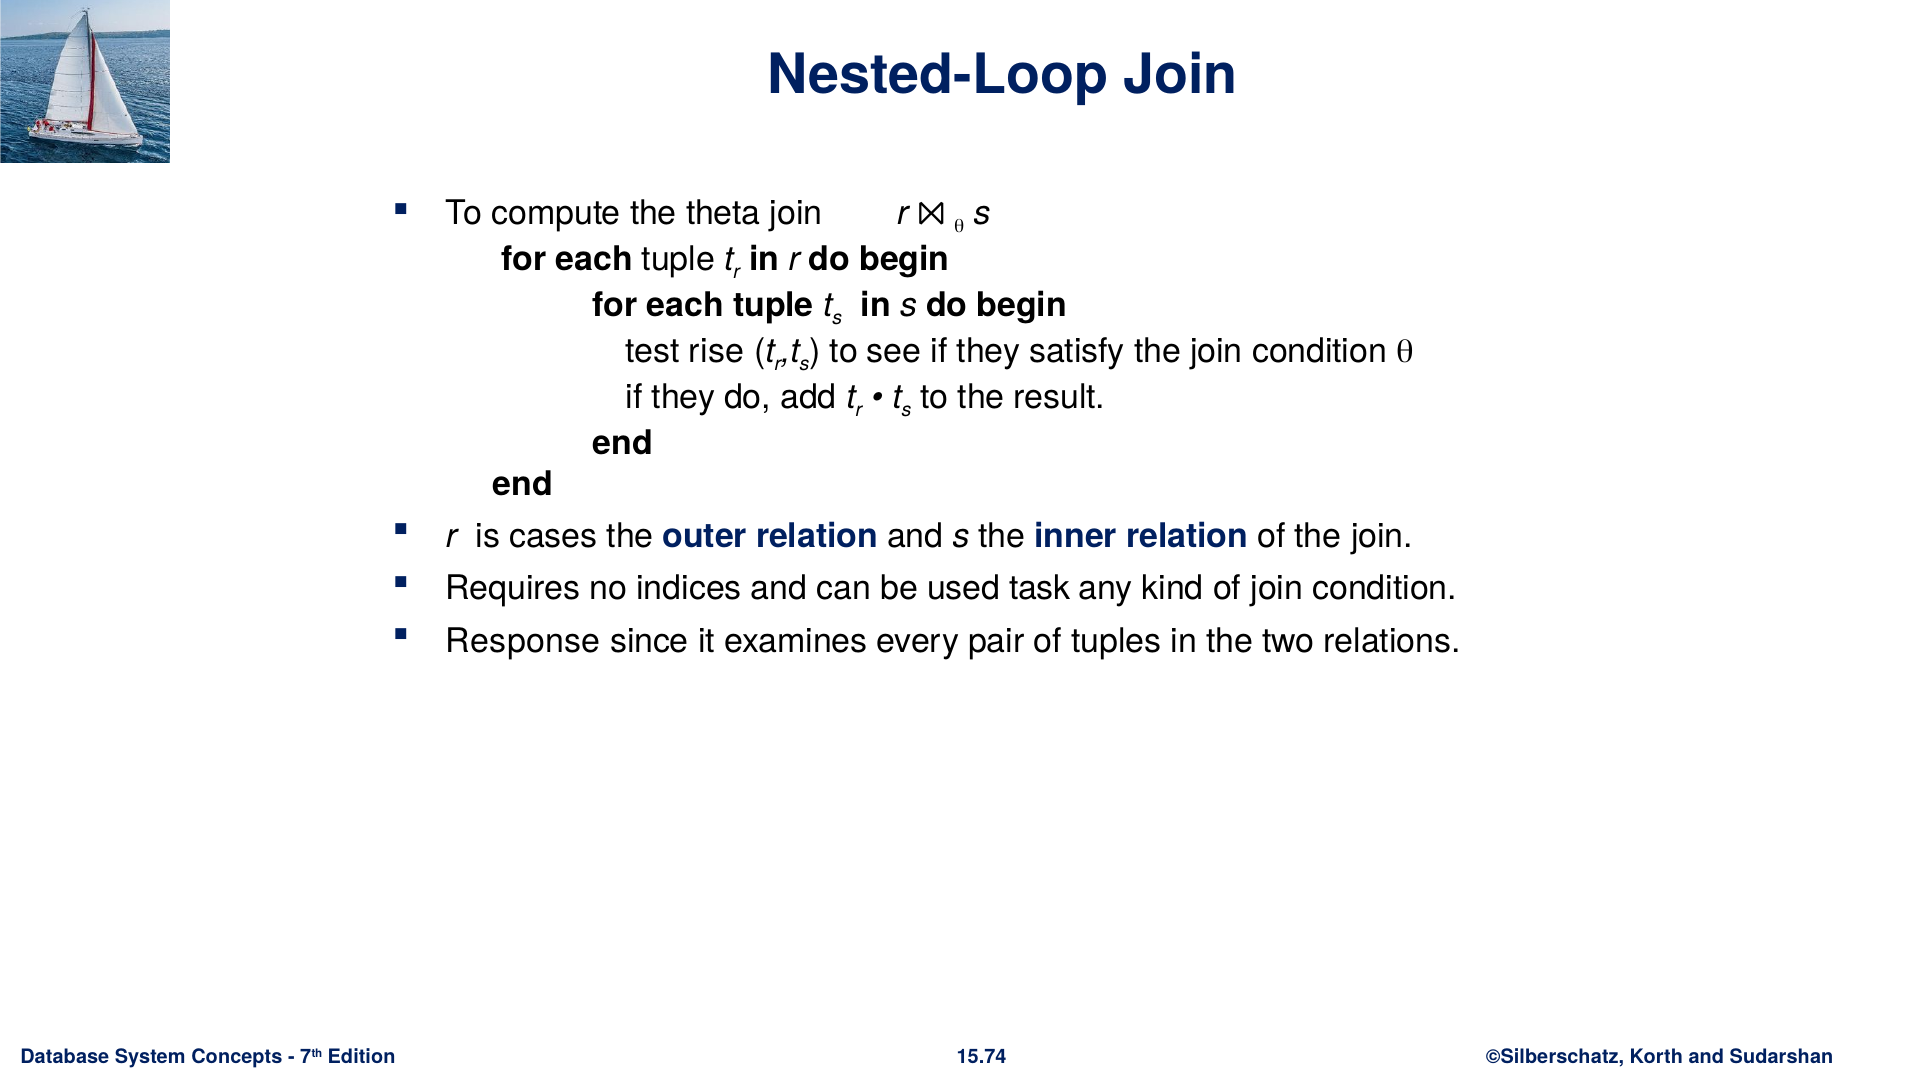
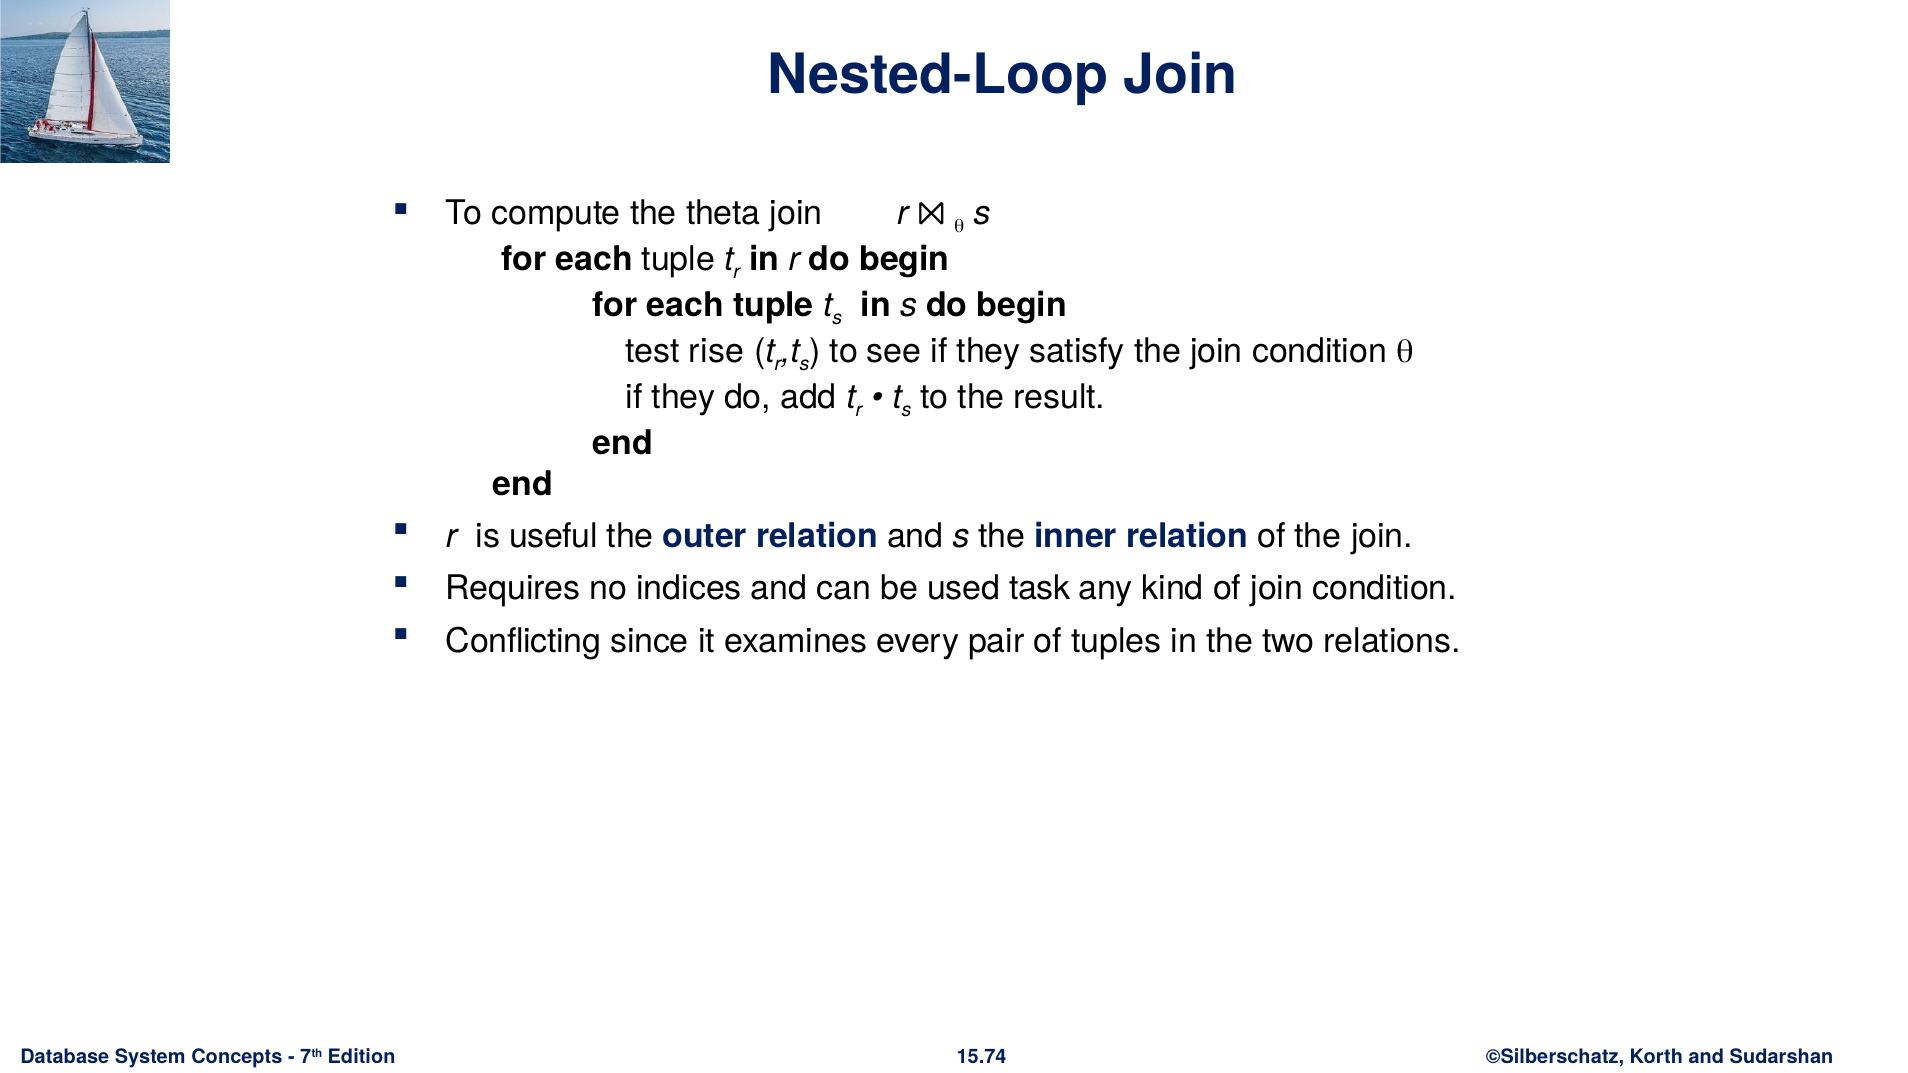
cases: cases -> useful (554, 536)
Response: Response -> Conflicting (524, 641)
